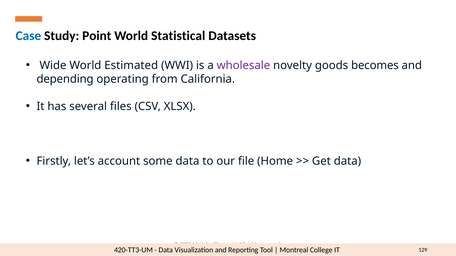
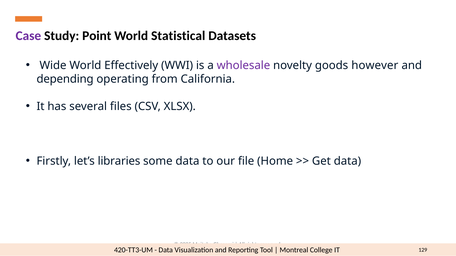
Case colour: blue -> purple (28, 36)
Estimated: Estimated -> Effectively (131, 66)
becomes: becomes -> however (375, 66)
account: account -> libraries (119, 161)
